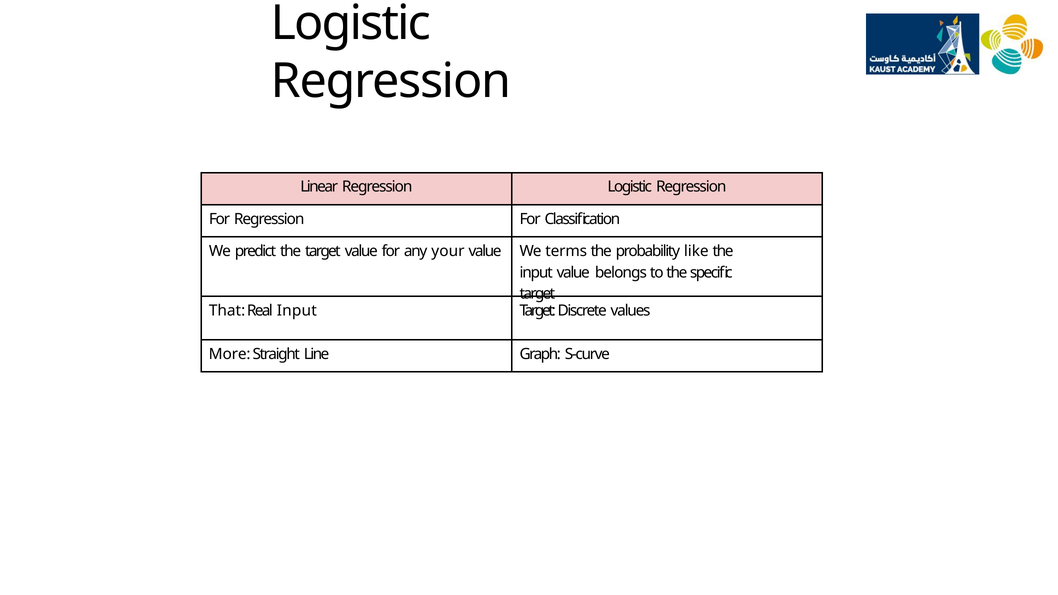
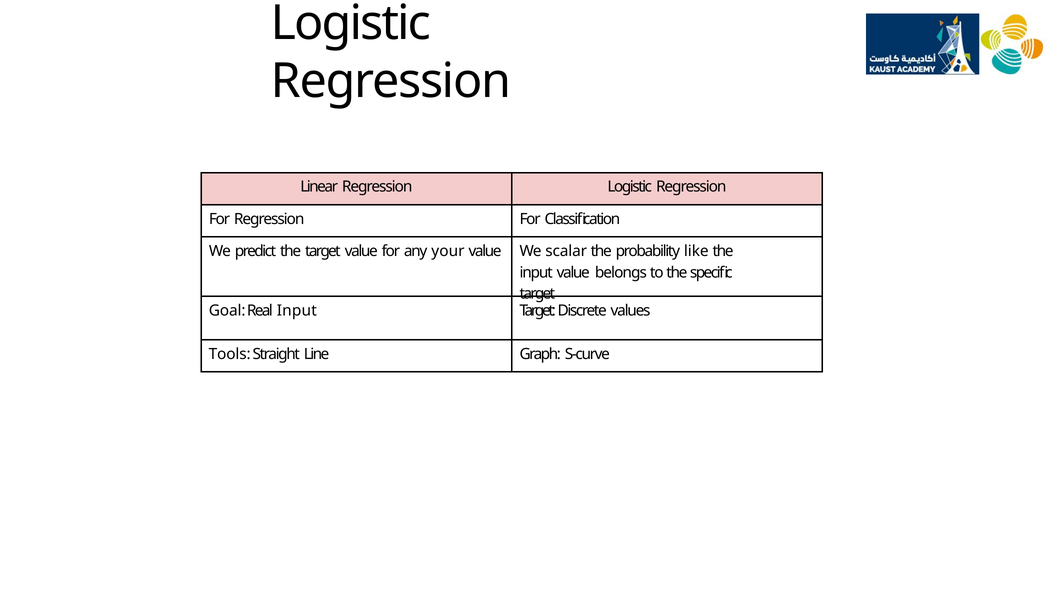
terms: terms -> scalar (566, 251)
That: That -> Goal (227, 311)
More: More -> Tools (230, 354)
